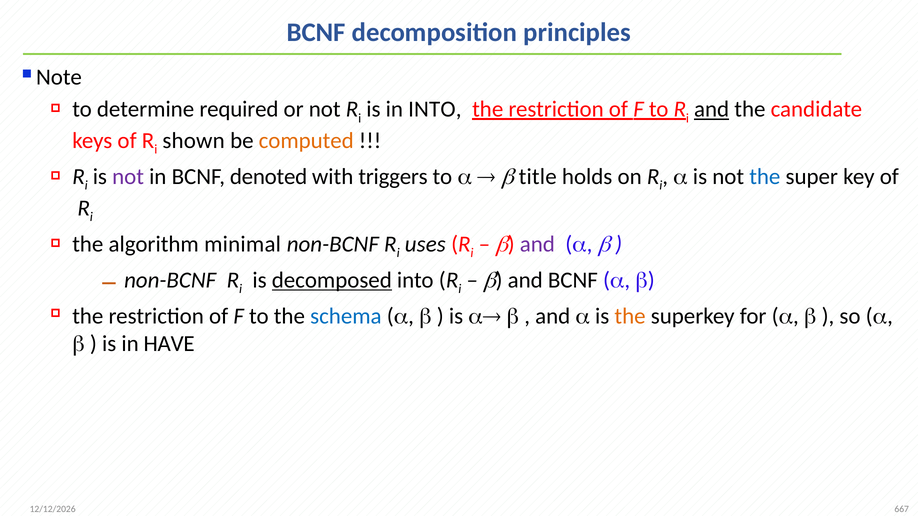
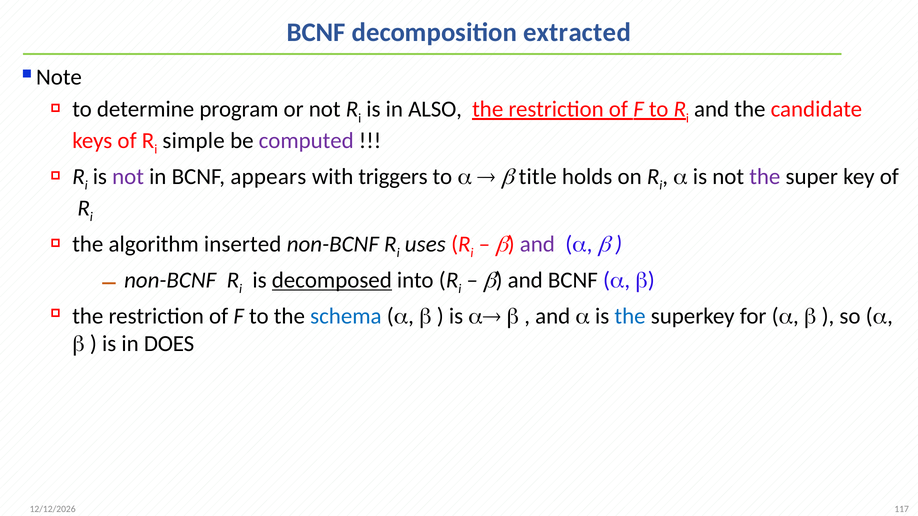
principles: principles -> extracted (577, 32)
required: required -> program (239, 109)
in INTO: INTO -> ALSO (435, 109)
and underline: present -> none (712, 109)
shown: shown -> simple (194, 141)
computed colour: orange -> purple (306, 141)
denoted: denoted -> appears (268, 177)
the colour: blue -> purple (765, 177)
minimal: minimal -> inserted (243, 244)
the colour: orange -> blue (630, 316)
HAVE: HAVE -> DOES (169, 344)
667: 667 -> 117 (902, 510)
